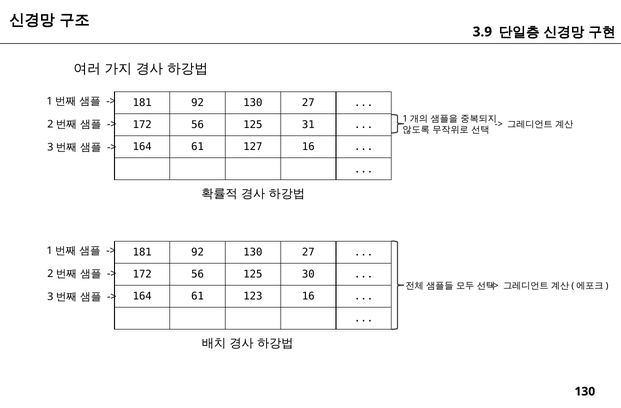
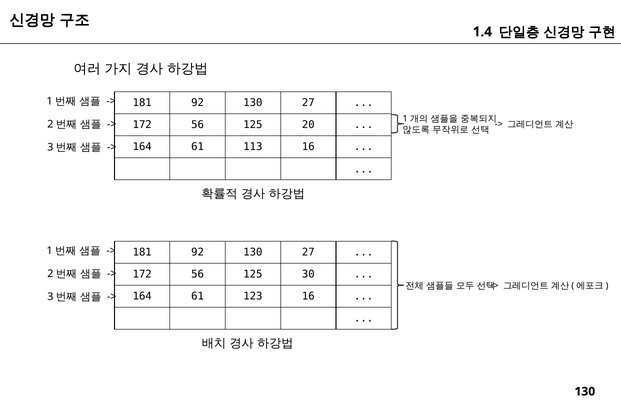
3.9: 3.9 -> 1.4 (482, 32)
31: 31 -> 20 (308, 125)
127: 127 -> 113 (253, 147)
